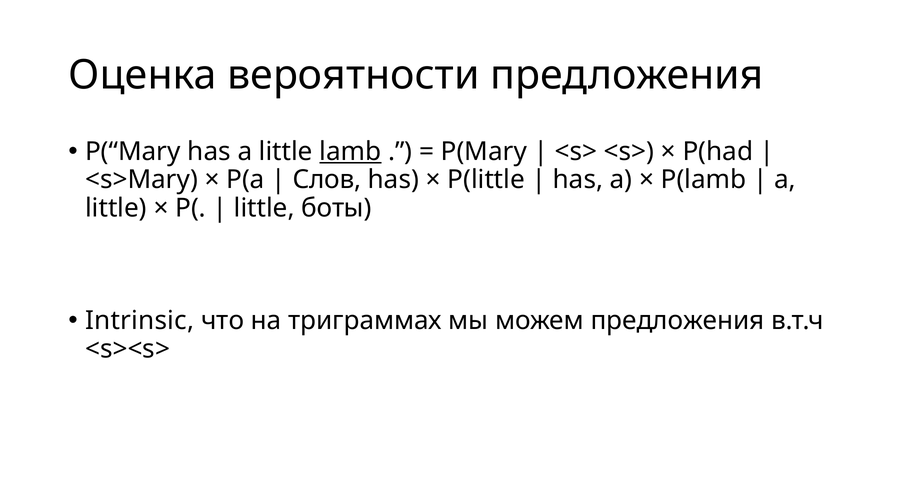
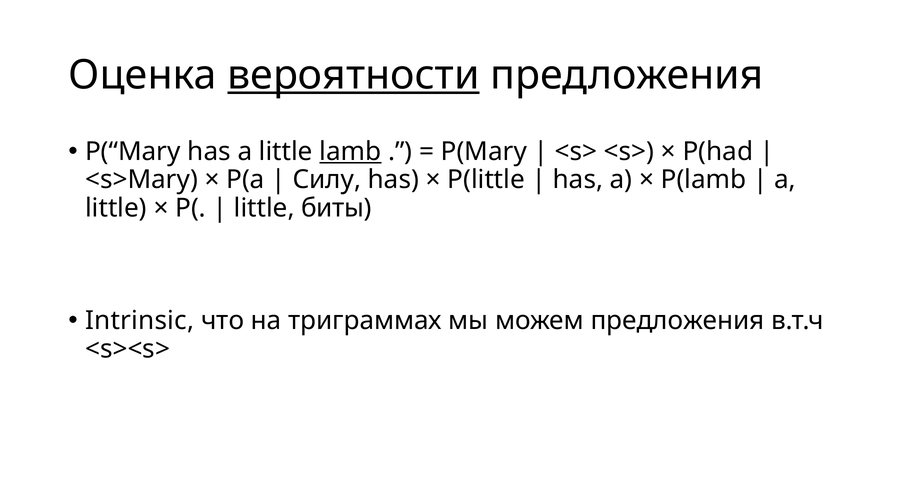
вероятности underline: none -> present (353, 75)
Слов: Слов -> Силу (327, 180)
боты: боты -> биты (336, 208)
